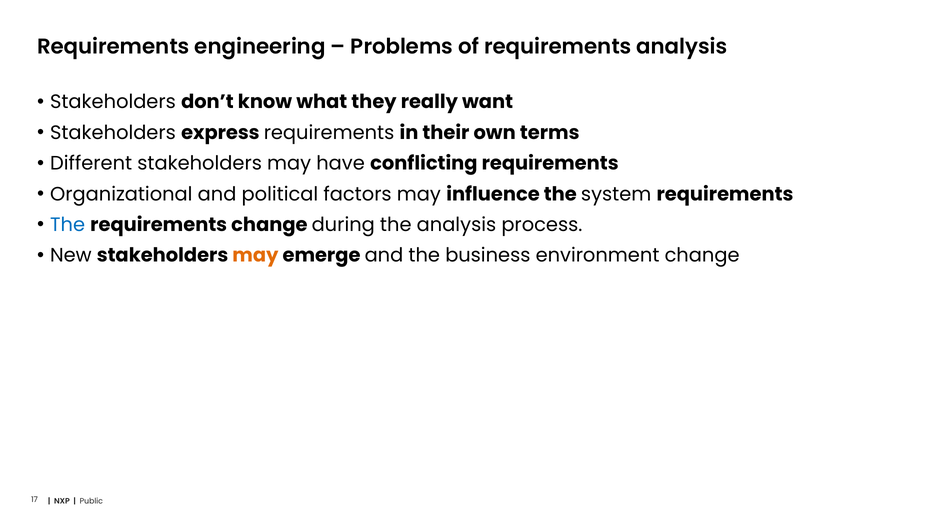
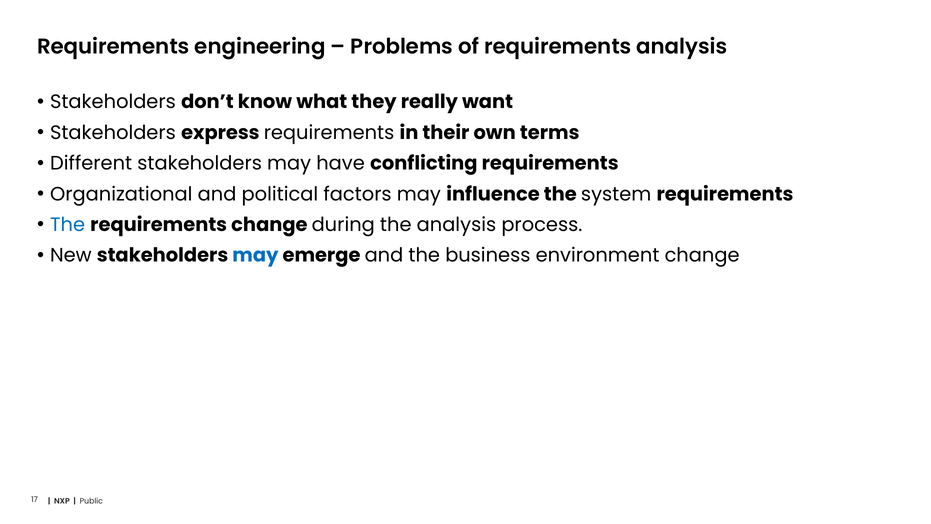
may colour: orange -> blue (255, 255)
